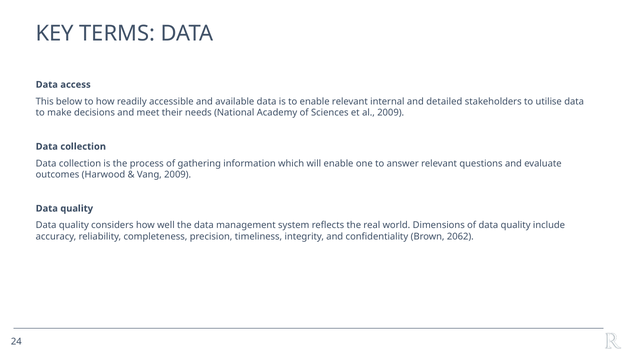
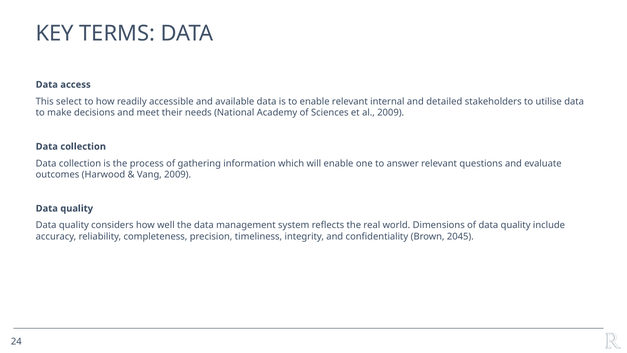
below: below -> select (69, 101)
2062: 2062 -> 2045 (460, 236)
